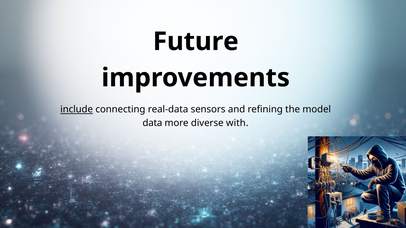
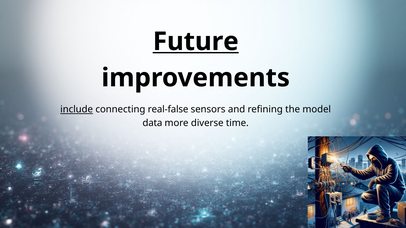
Future underline: none -> present (196, 42)
real-data: real-data -> real-false (168, 110)
with: with -> time (237, 123)
